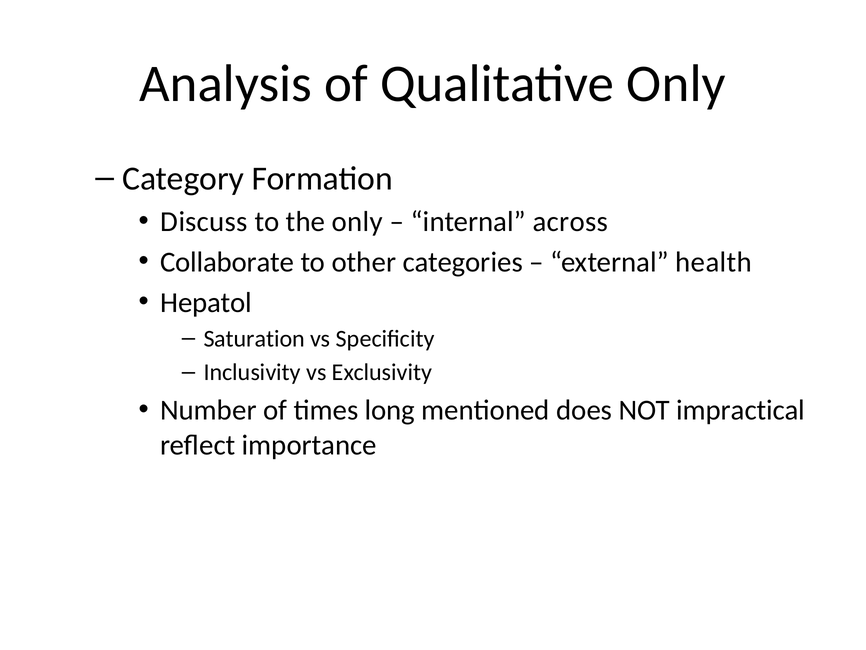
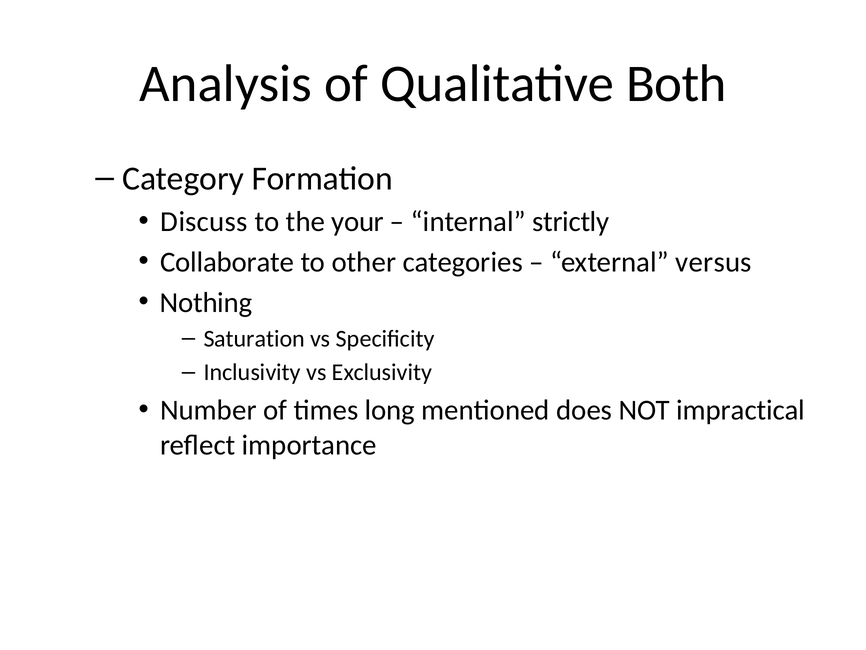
Qualitative Only: Only -> Both (676, 84)
the only: only -> your (358, 221)
across: across -> strictly (571, 221)
health: health -> versus (714, 262)
Hepatol: Hepatol -> Nothing (206, 302)
